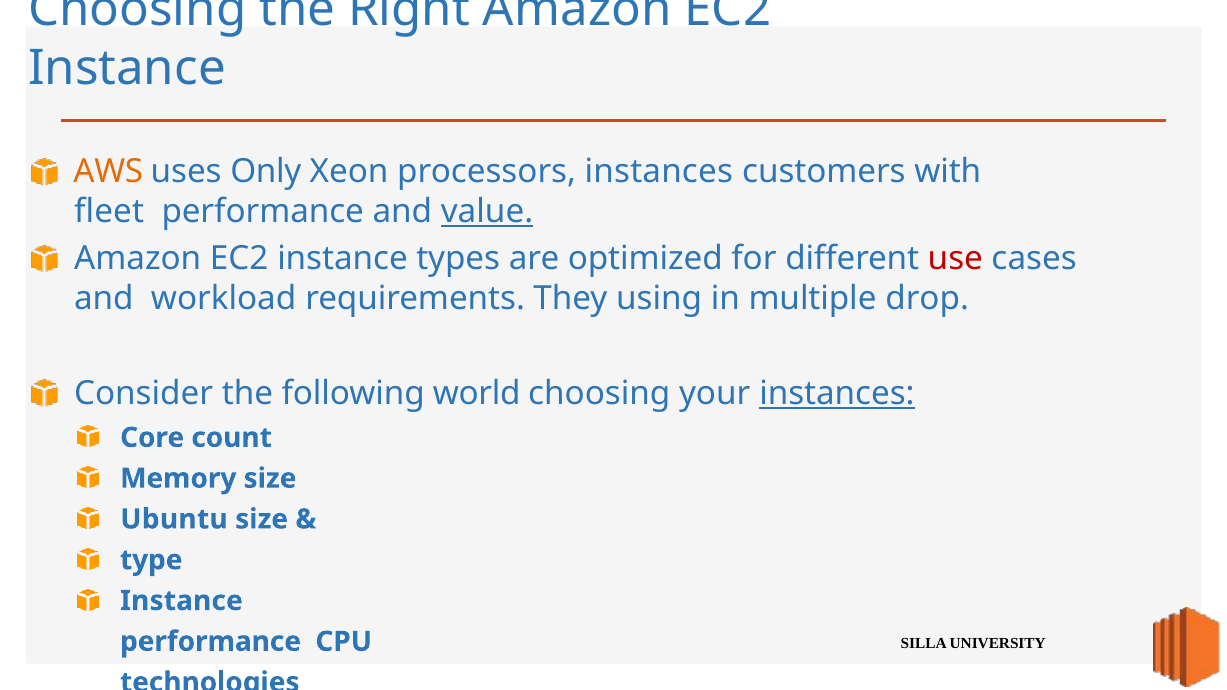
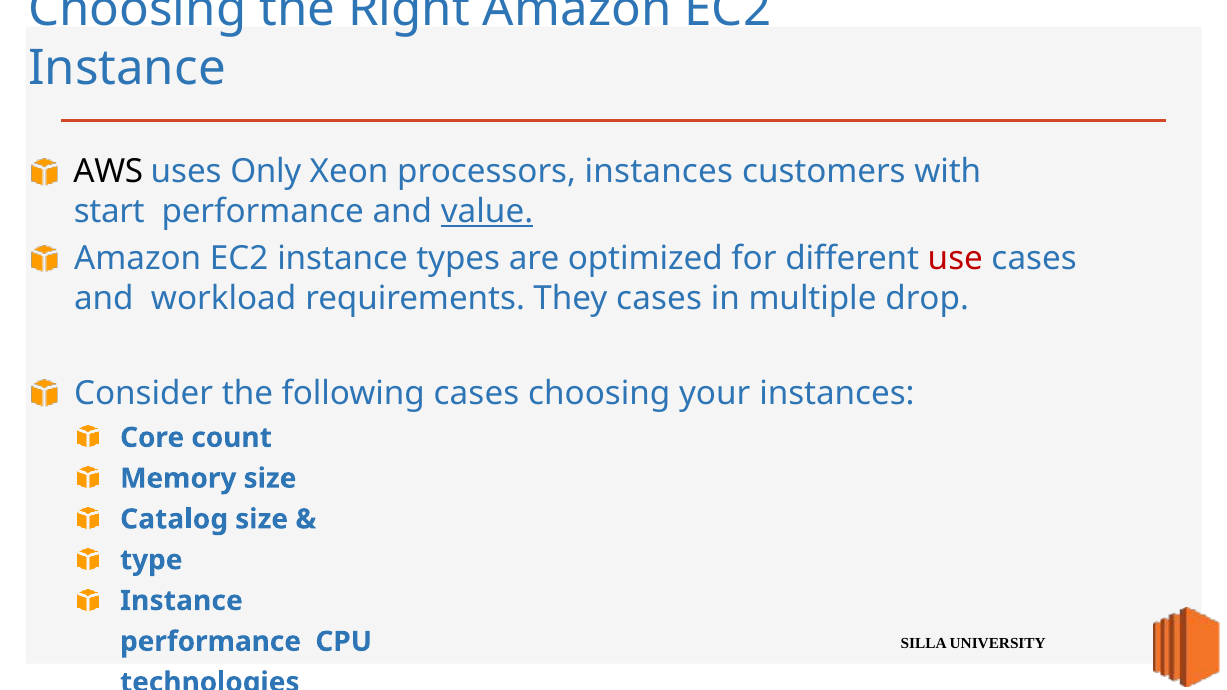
AWS colour: orange -> black (108, 172)
fleet: fleet -> start (109, 211)
They using: using -> cases (659, 298)
following world: world -> cases (476, 394)
instances underline: present -> none (837, 394)
Ubuntu: Ubuntu -> Catalog (174, 519)
